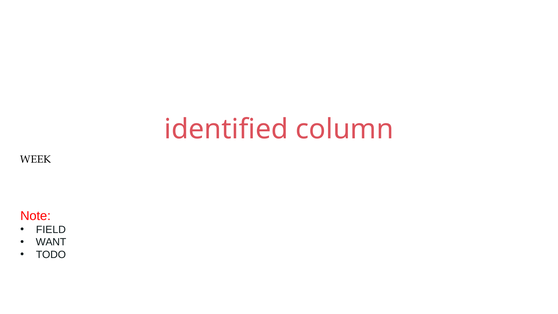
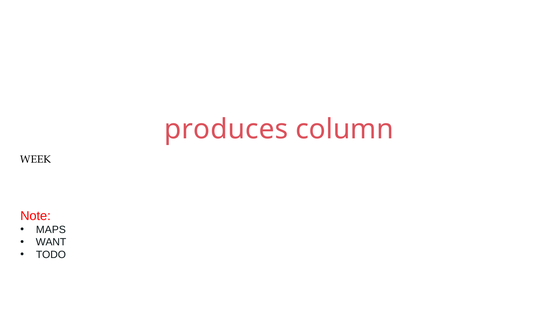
identified: identified -> produces (226, 129)
FIELD: FIELD -> MAPS (51, 230)
